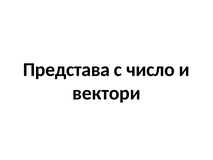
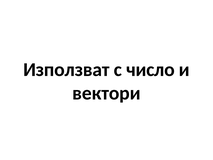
Представа: Представа -> Използват (66, 70)
